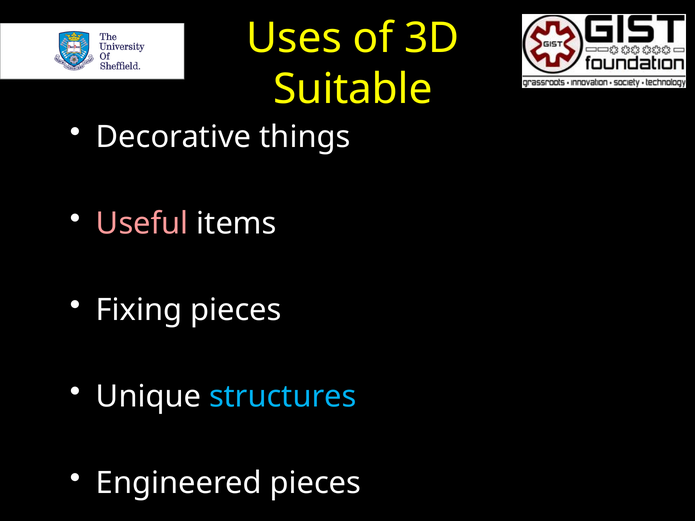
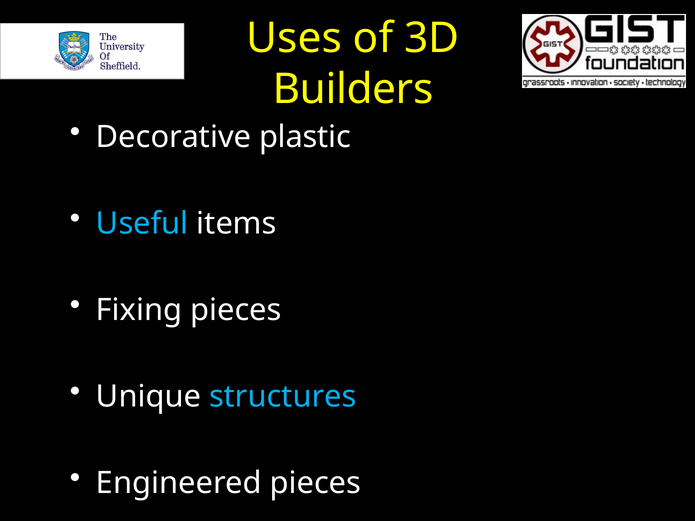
Suitable: Suitable -> Builders (353, 89)
things: things -> plastic (305, 137)
Useful colour: pink -> light blue (142, 224)
